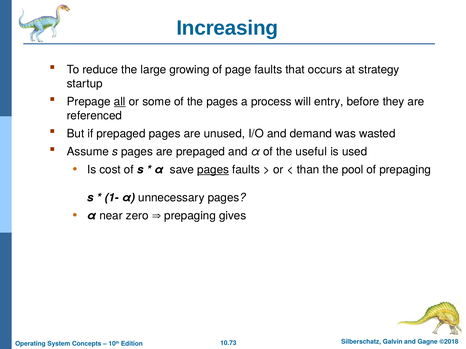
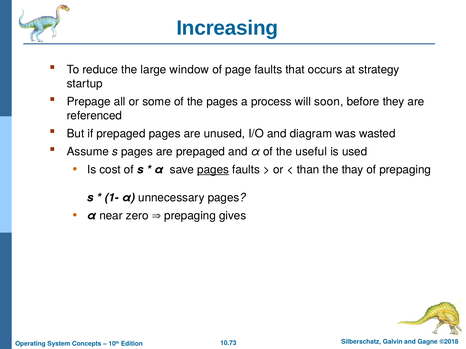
growing: growing -> window (189, 70)
all underline: present -> none (120, 102)
entry: entry -> soon (329, 102)
demand: demand -> diagram (311, 134)
pool: pool -> thay (353, 170)
